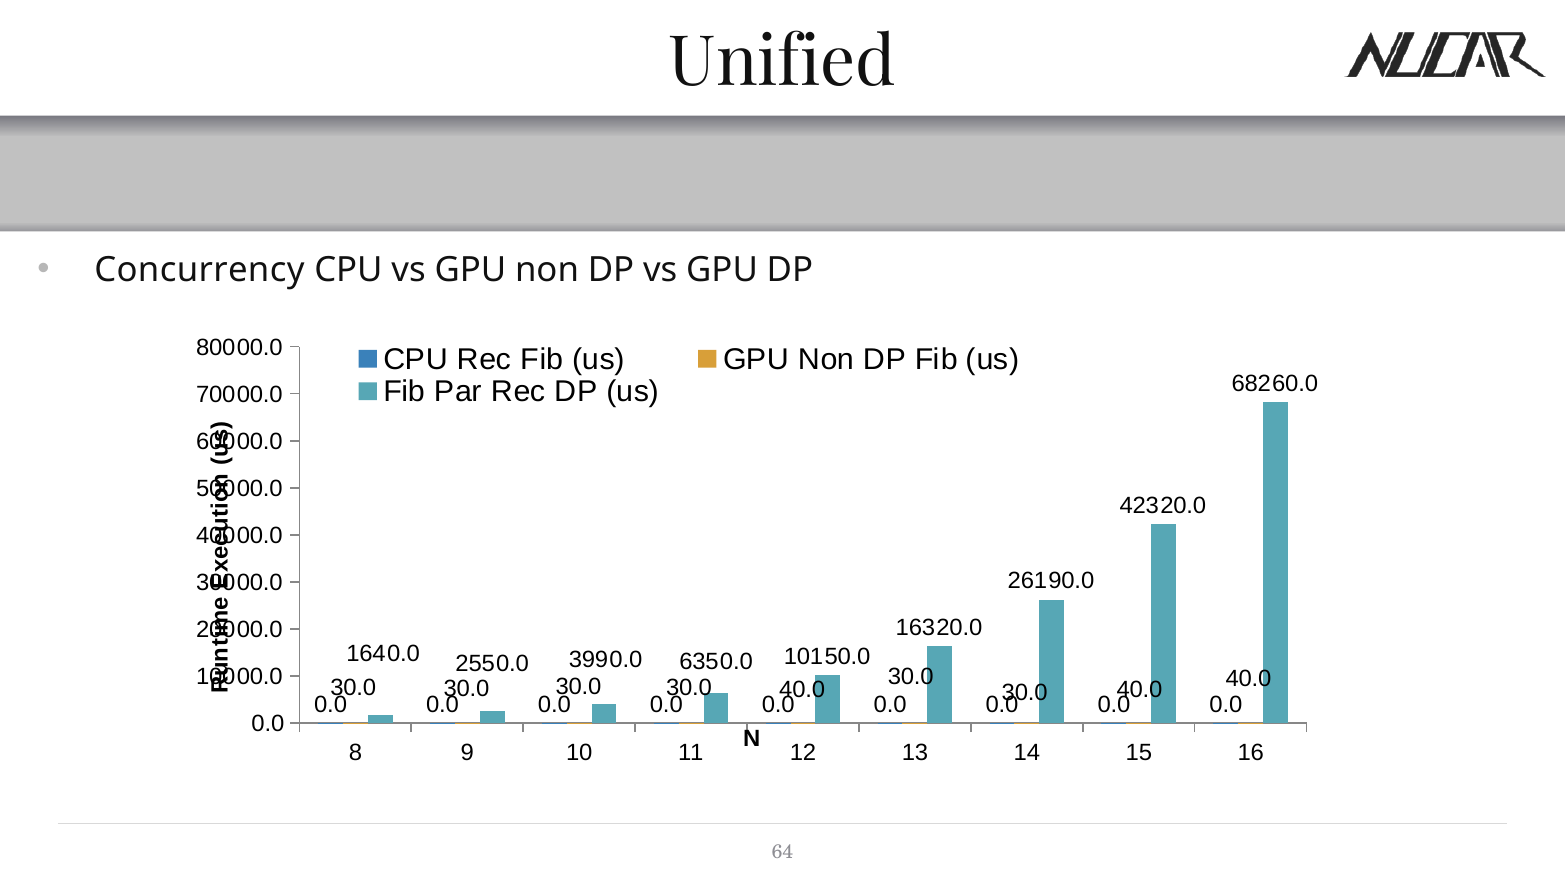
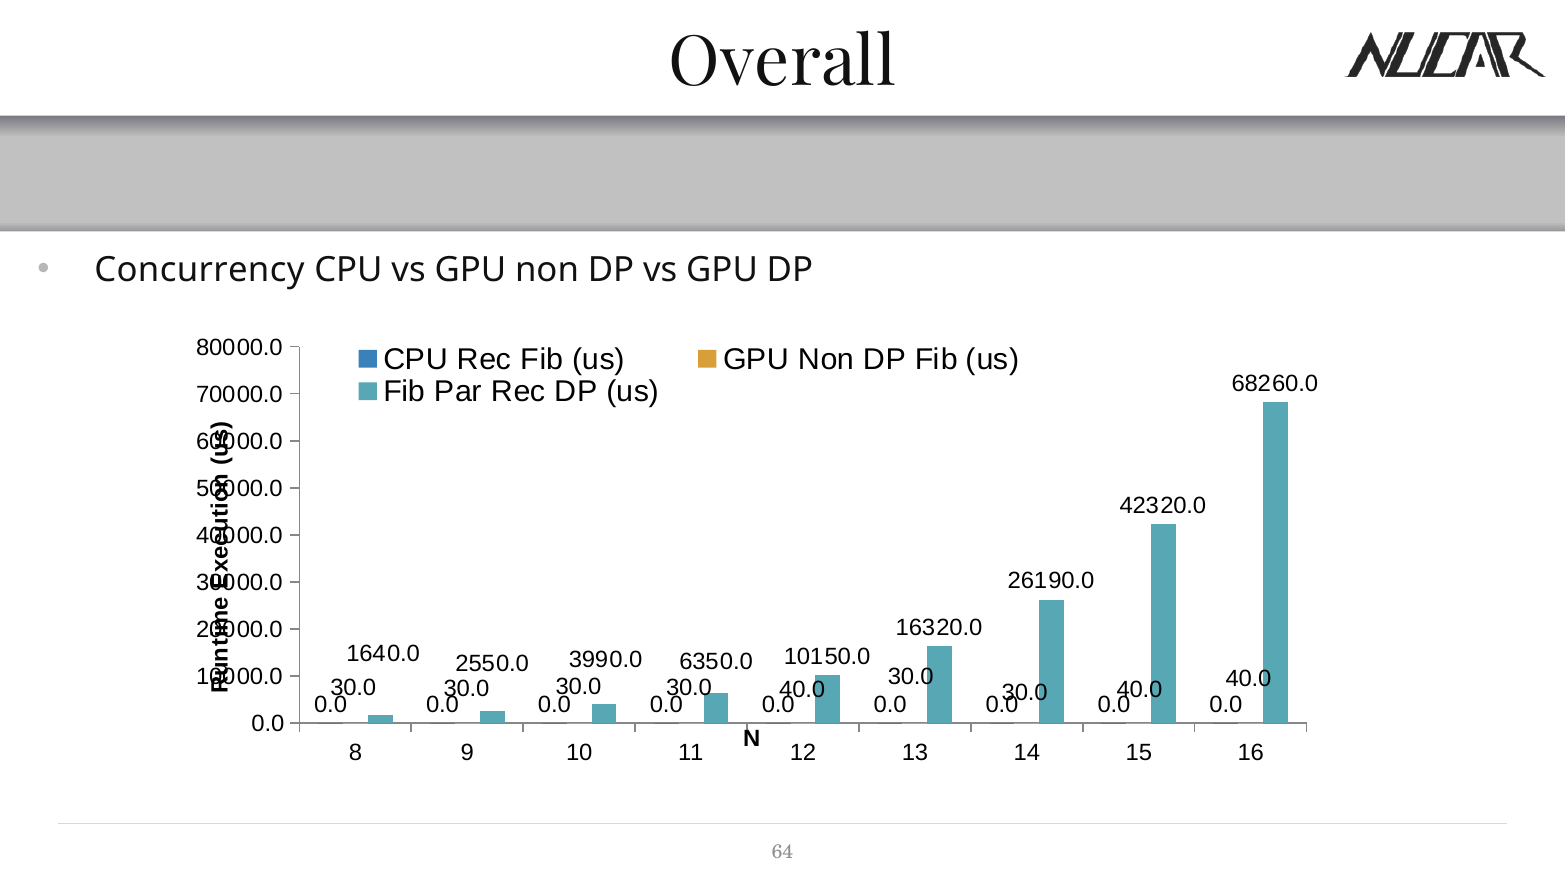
Unified: Unified -> Overall (782, 63)
